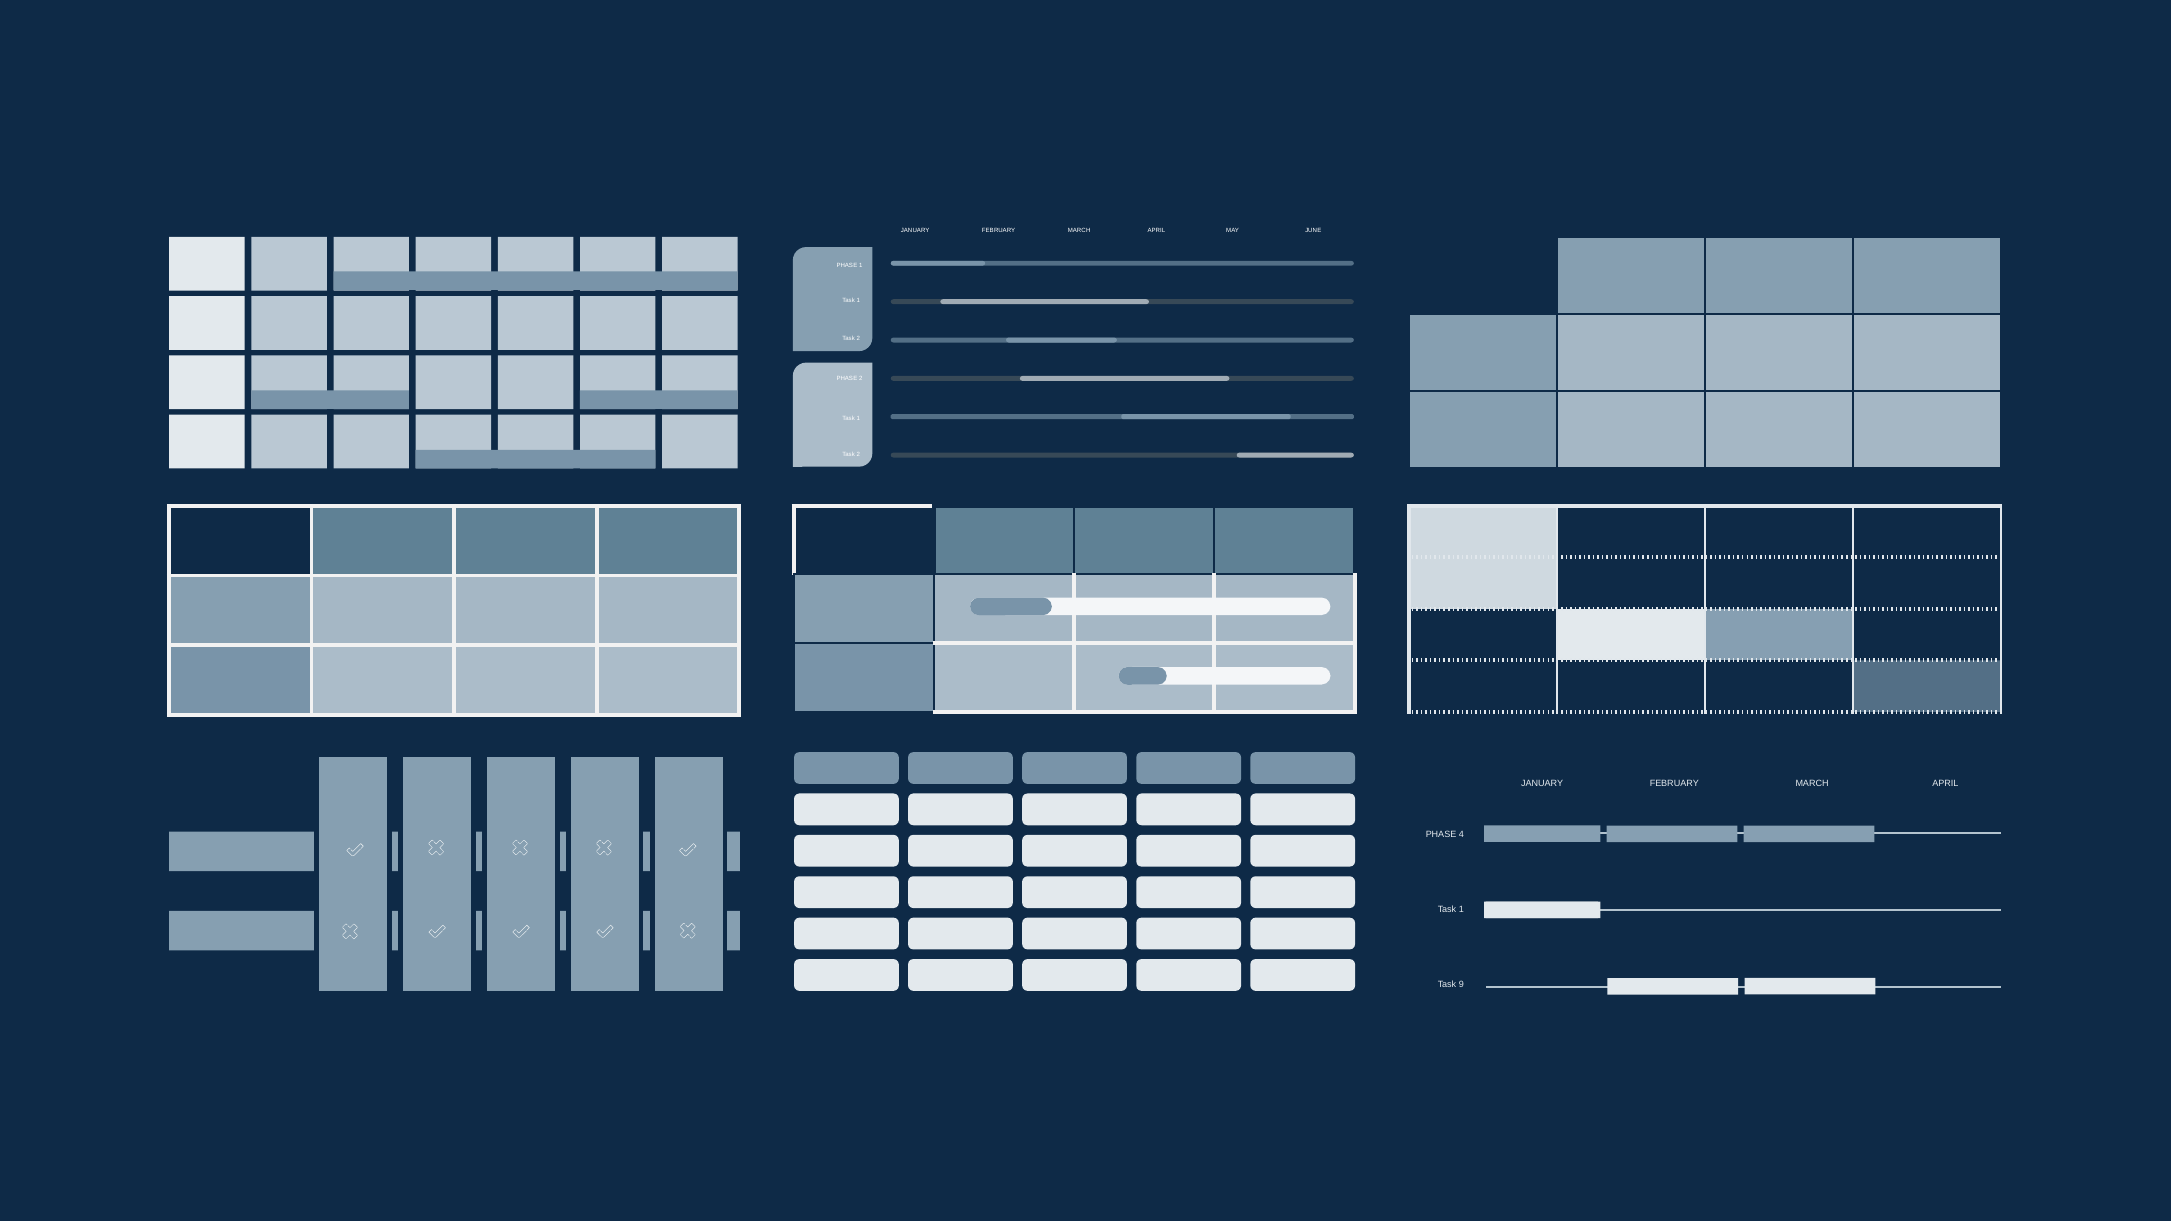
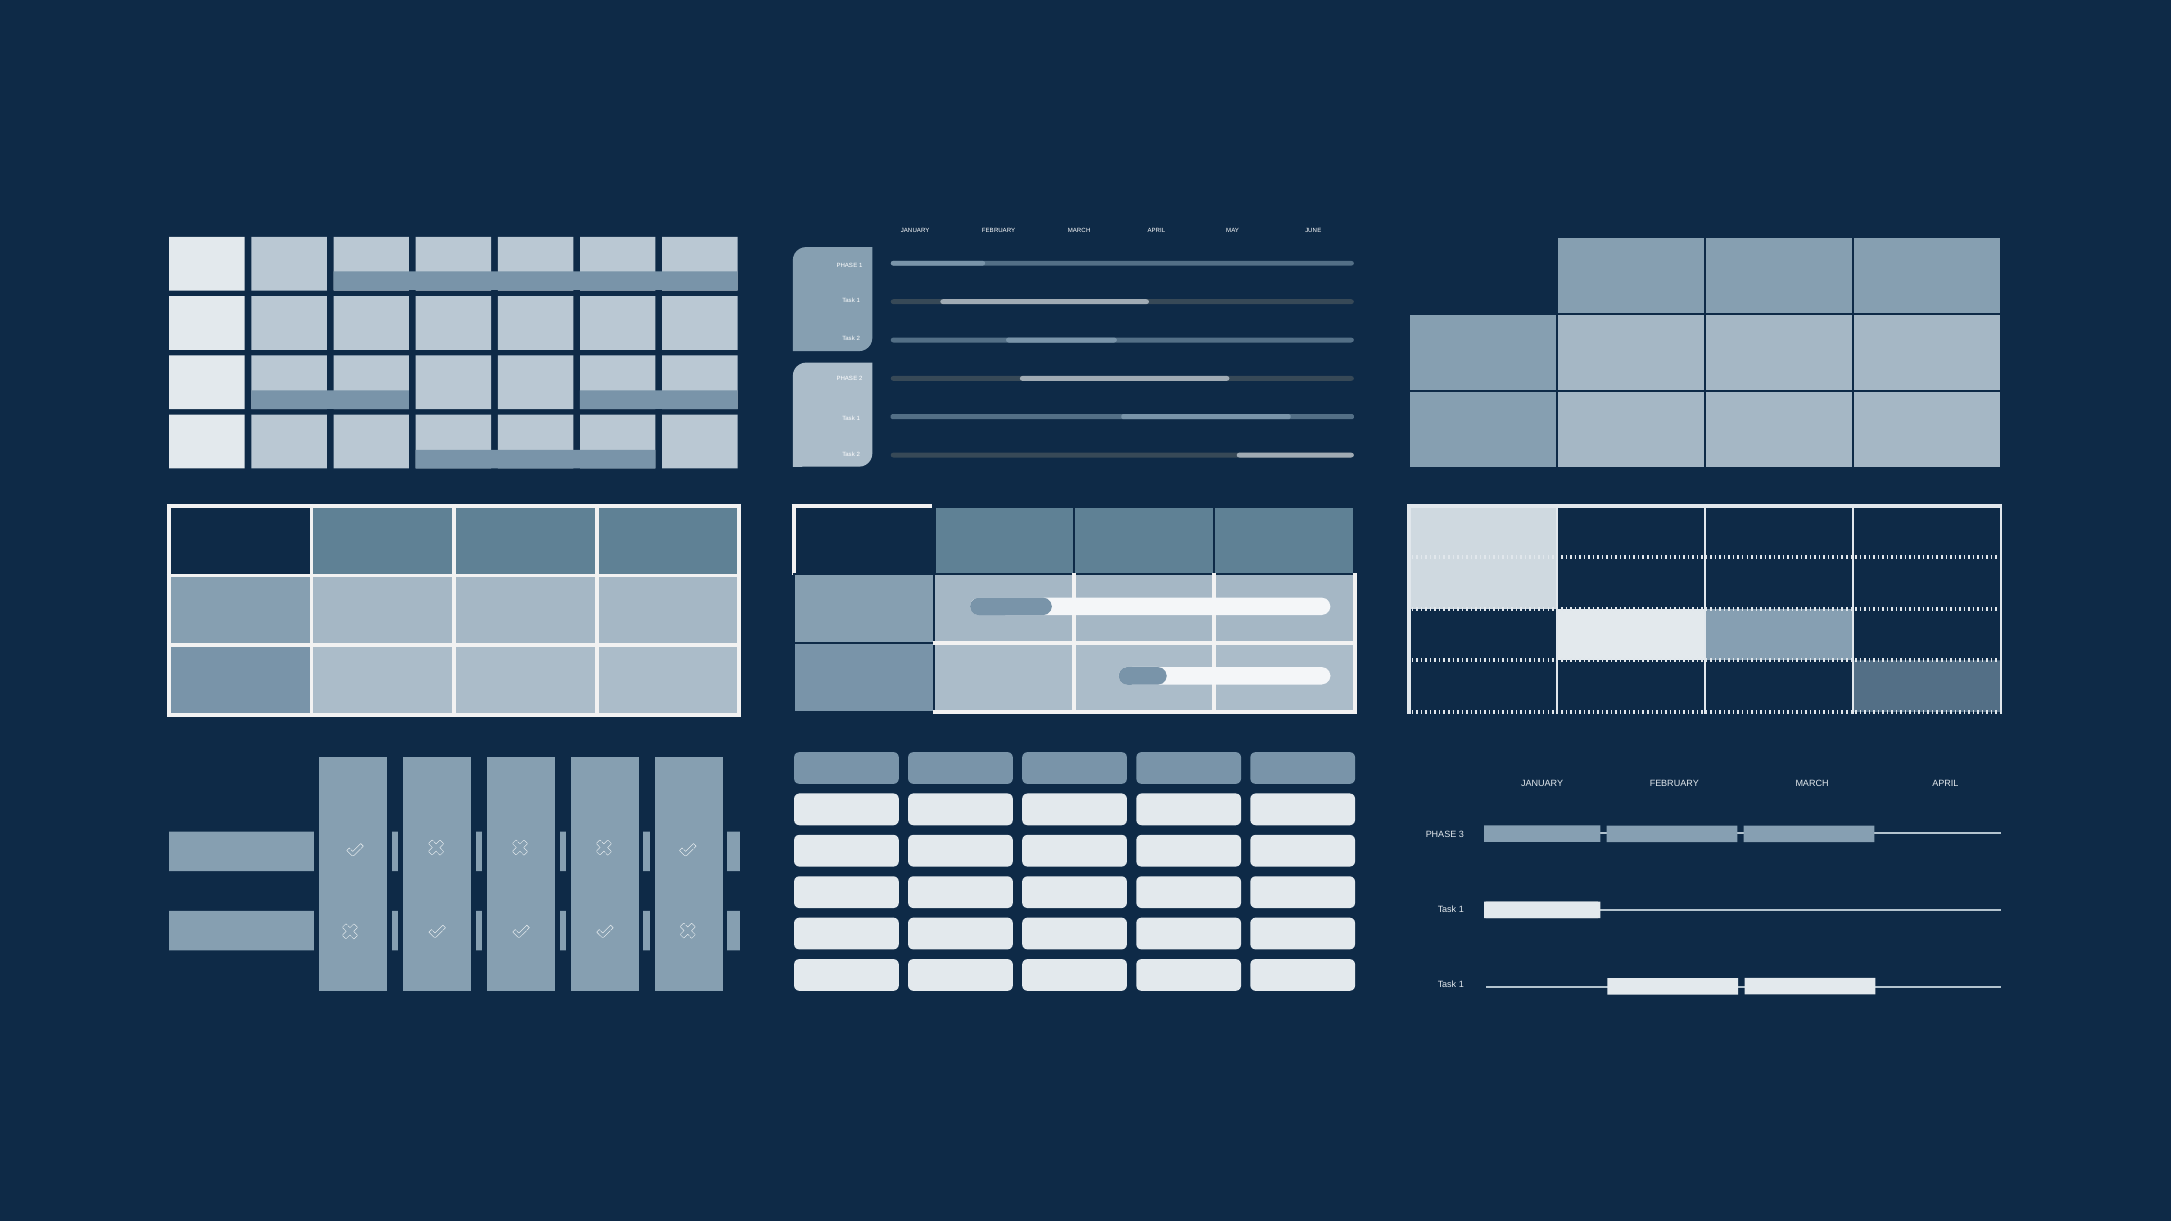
4: 4 -> 3 (1461, 834)
9: 9 -> 1 (1461, 984)
